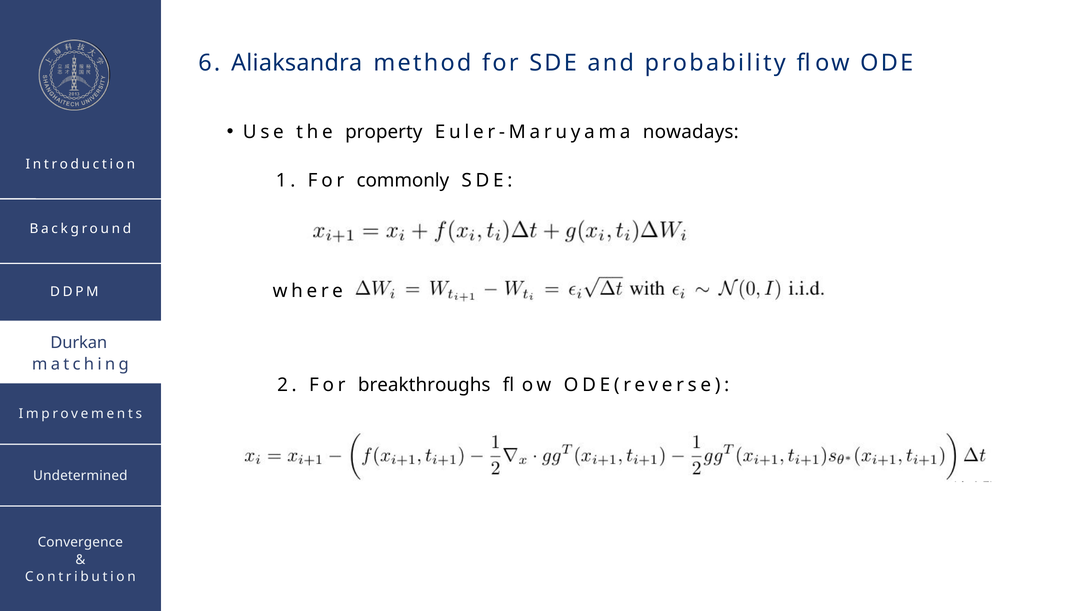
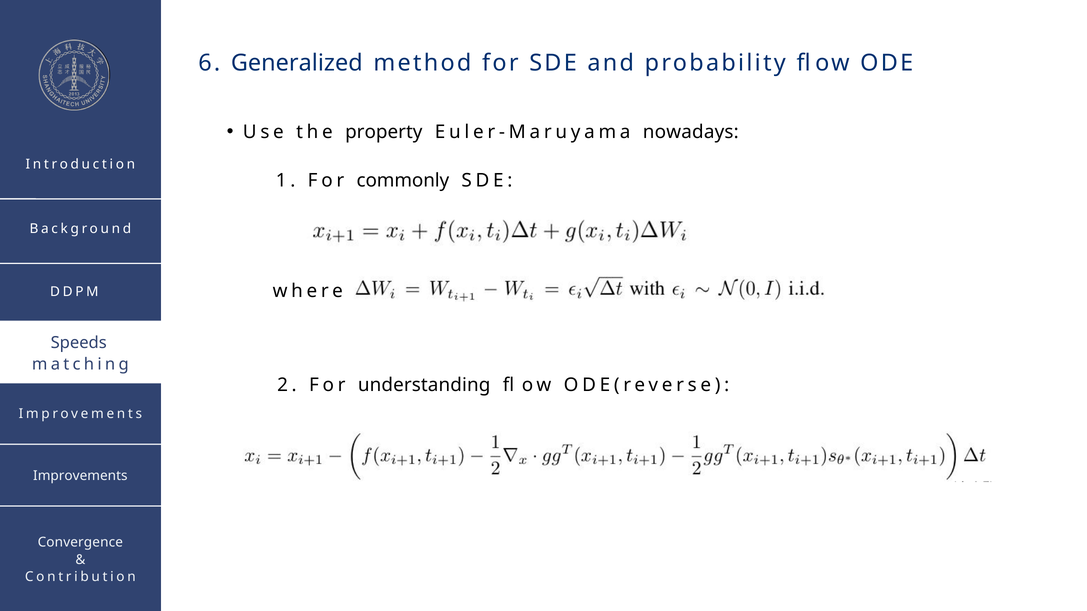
Aliaksandra: Aliaksandra -> Generalized (297, 63)
Durkan: Durkan -> Speeds (79, 343)
breakthroughs: breakthroughs -> understanding (424, 386)
Undetermined: Undetermined -> Improvements (80, 476)
